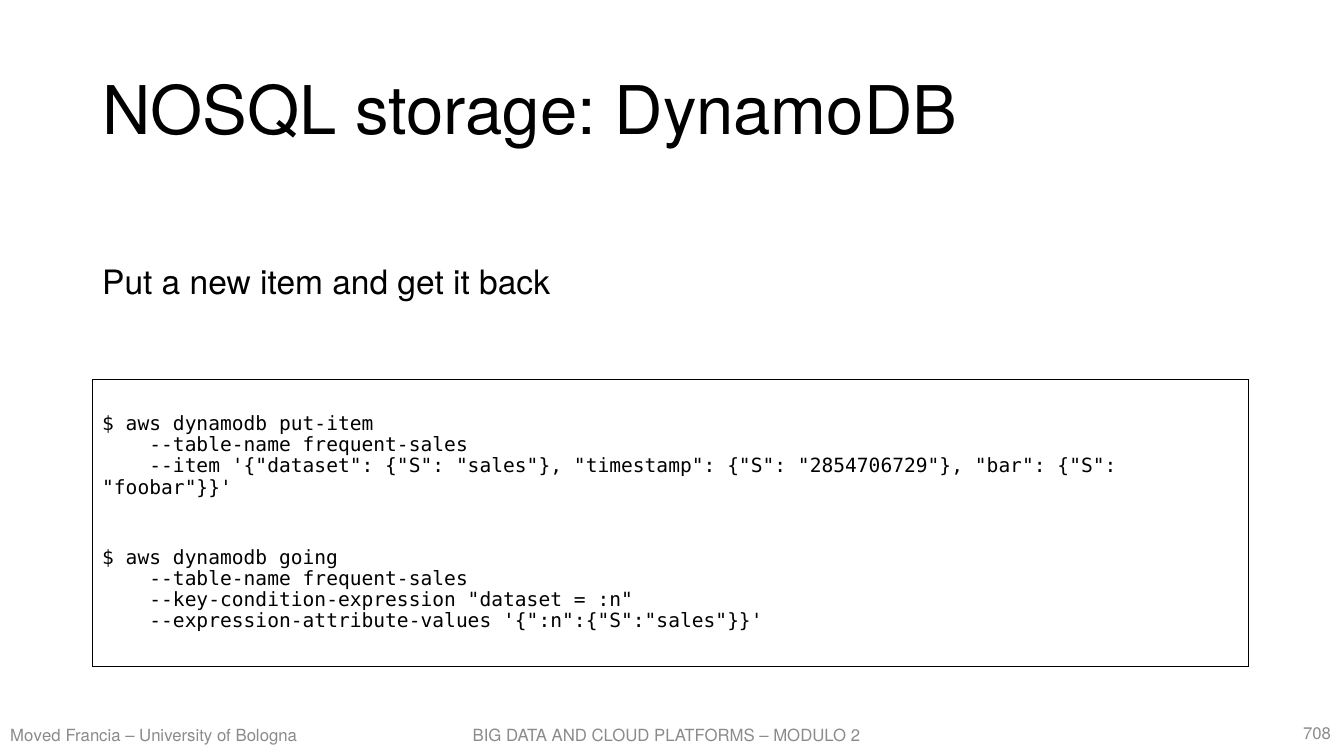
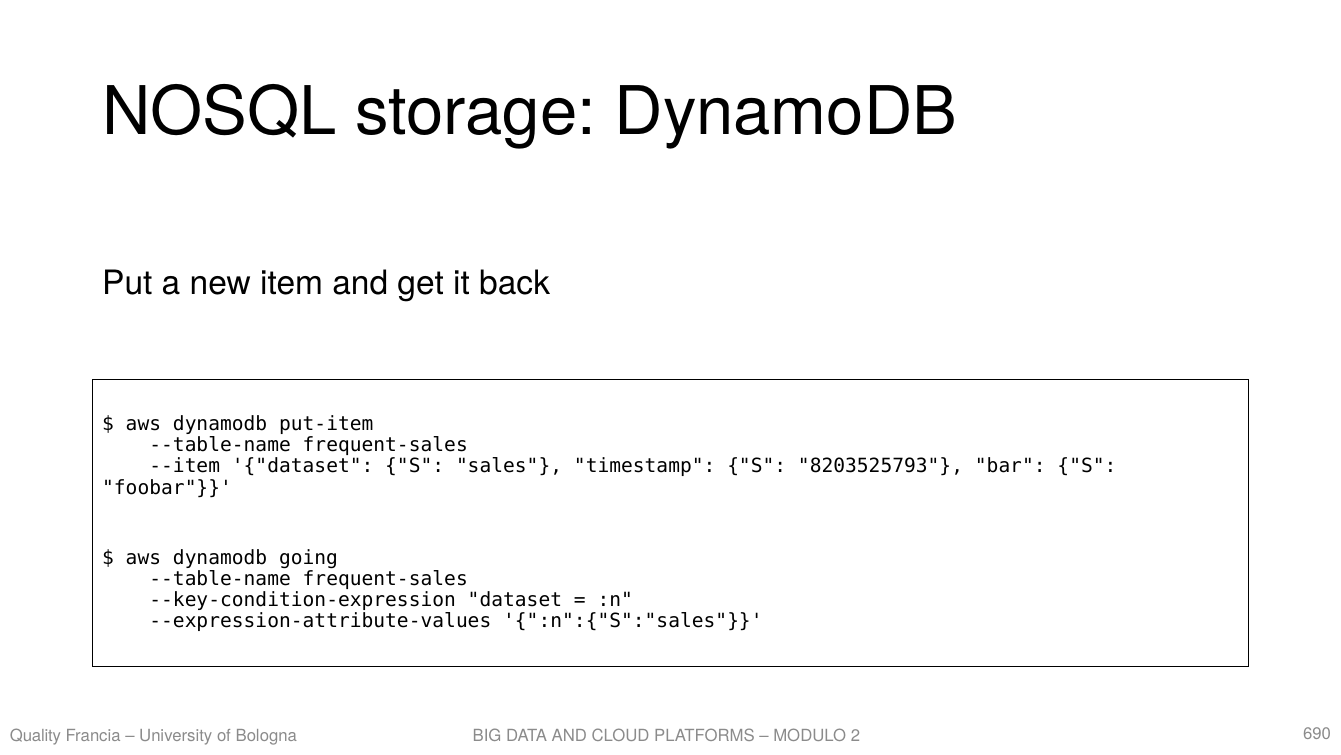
2854706729: 2854706729 -> 8203525793 (881, 466)
Moved: Moved -> Quality (36, 735)
708: 708 -> 690 (1317, 733)
